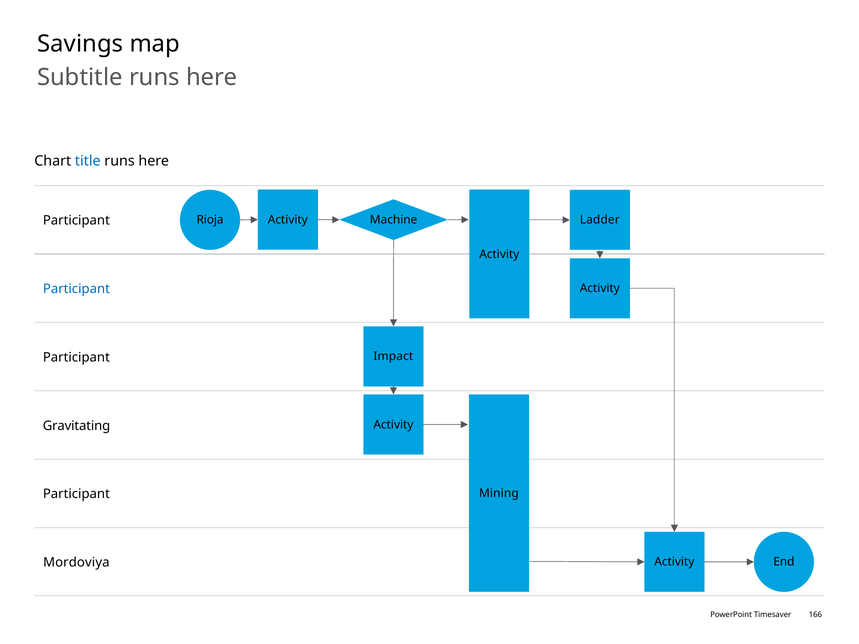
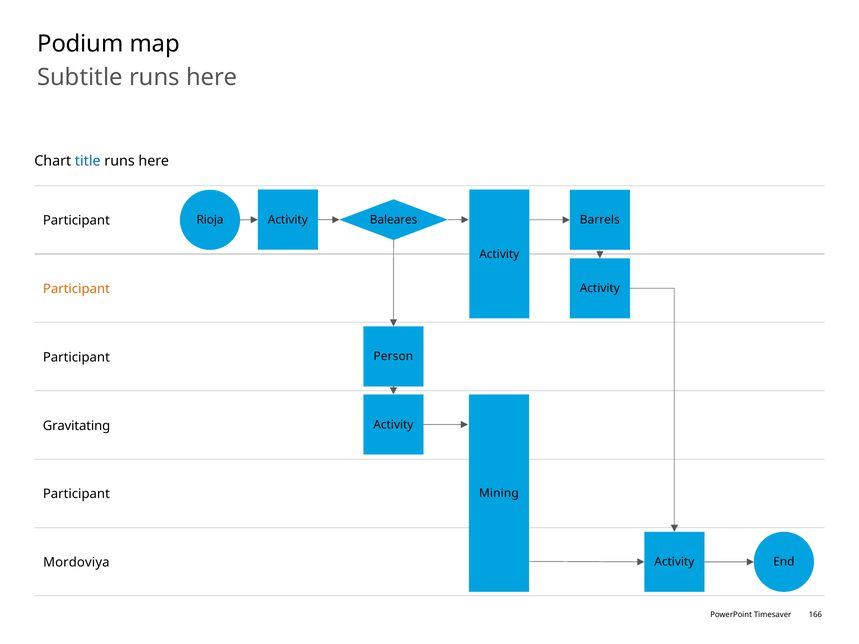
Savings: Savings -> Podium (80, 44)
Machine: Machine -> Baleares (394, 220)
Ladder: Ladder -> Barrels (600, 220)
Participant colour: blue -> orange (76, 289)
Impact: Impact -> Person (393, 357)
